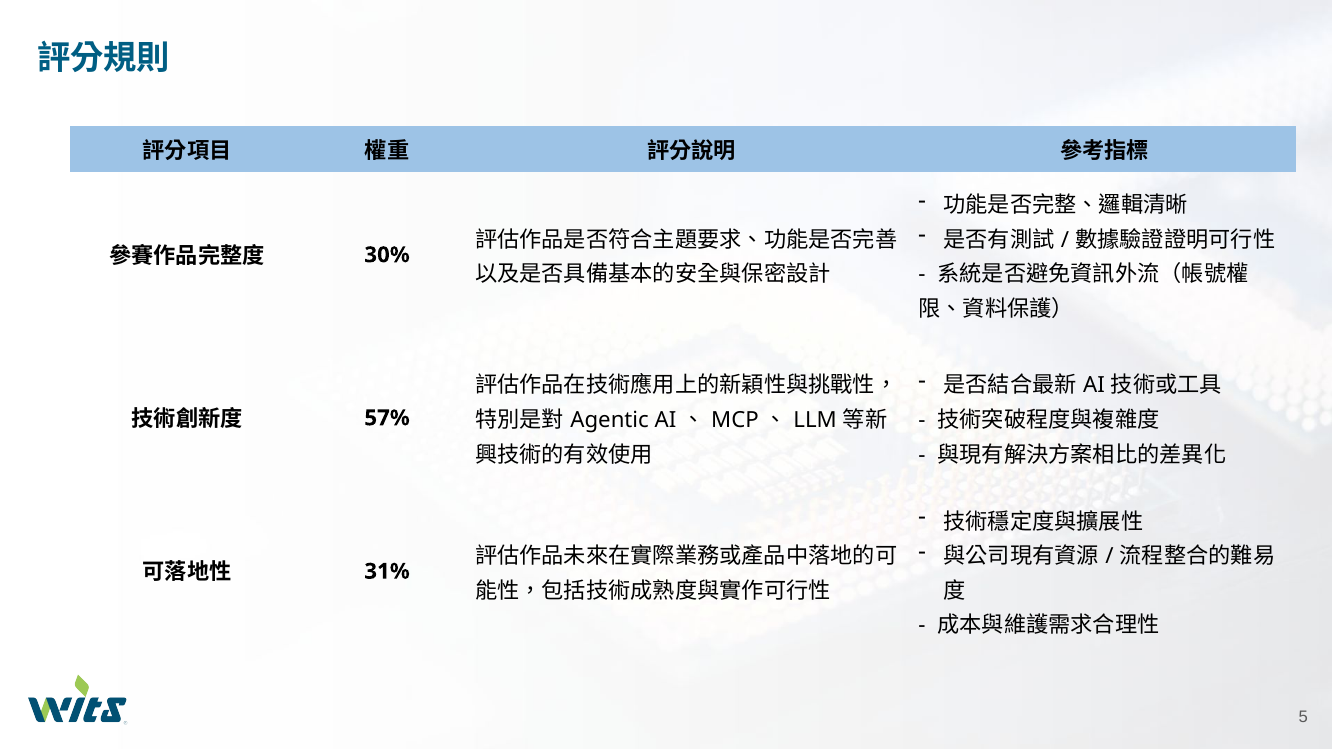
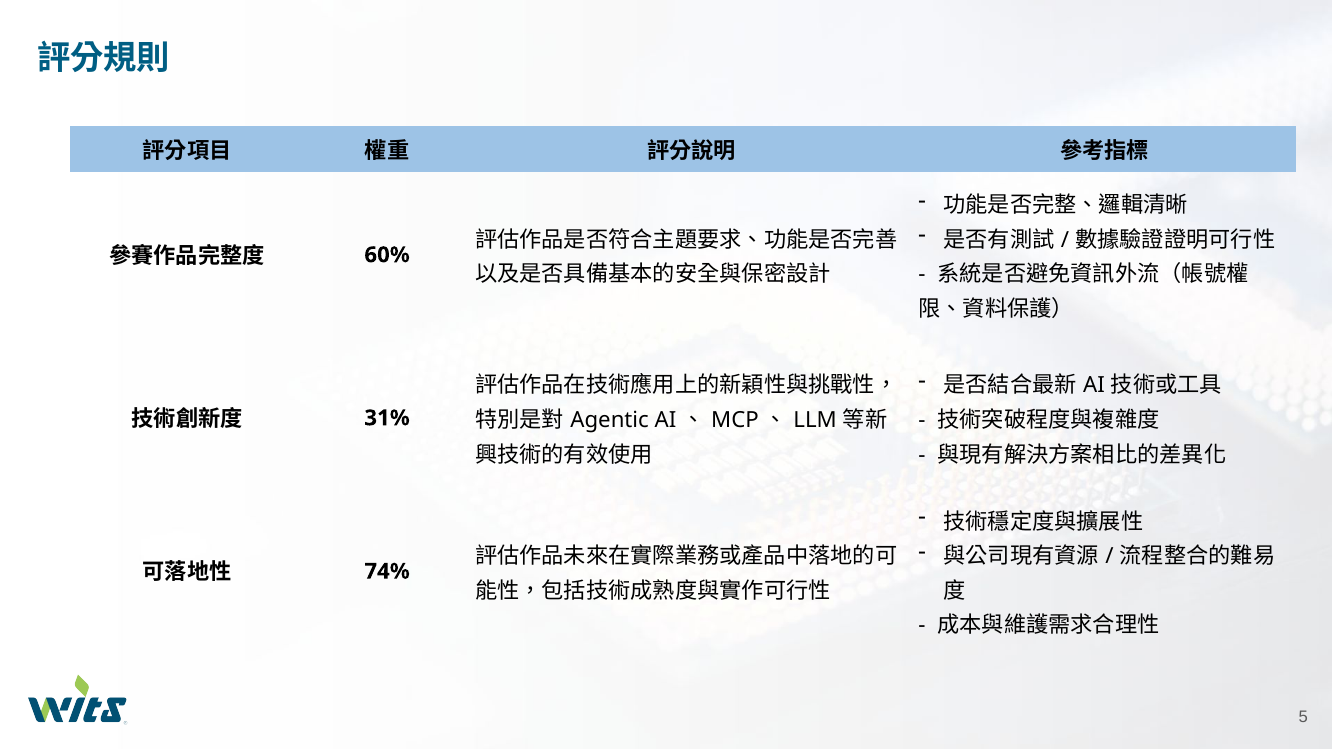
30%: 30% -> 60% (387, 255)
57%: 57% -> 31% (387, 418)
31%: 31% -> 74% (387, 572)
